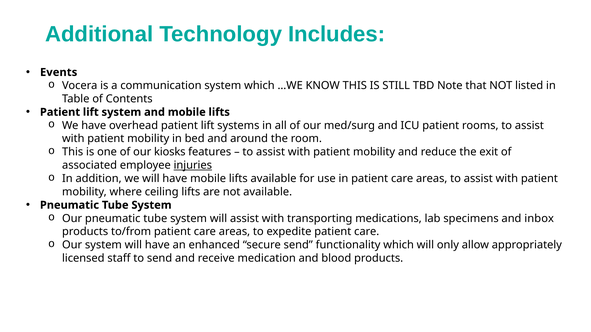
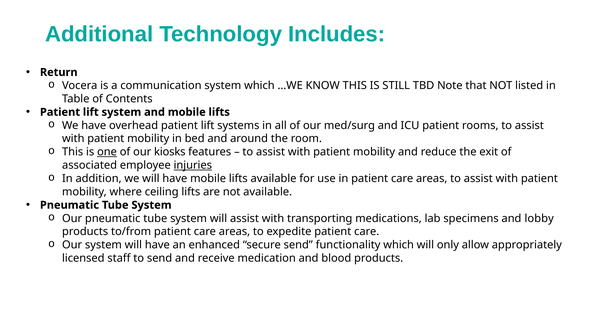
Events: Events -> Return (59, 72)
one underline: none -> present (107, 152)
inbox: inbox -> lobby (539, 219)
